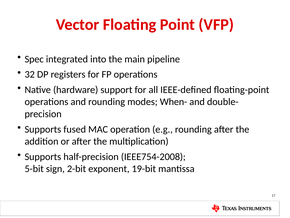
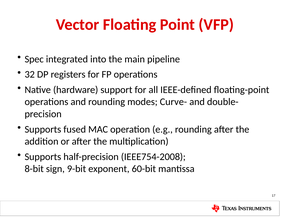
When-: When- -> Curve- (173, 102)
5-bit: 5-bit -> 8-bit (34, 168)
2-bit: 2-bit -> 9-bit (77, 168)
19-bit: 19-bit -> 60-bit (144, 168)
